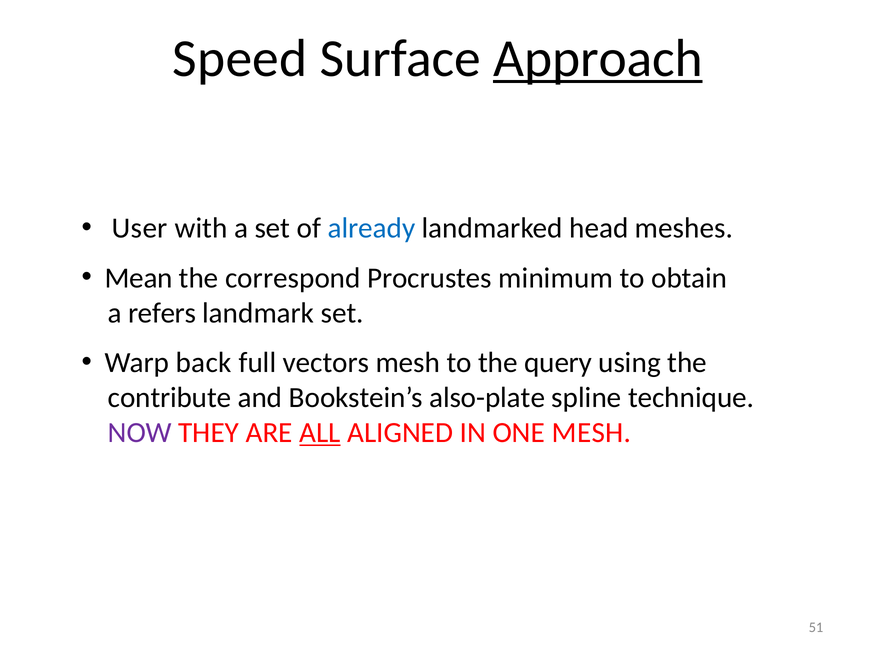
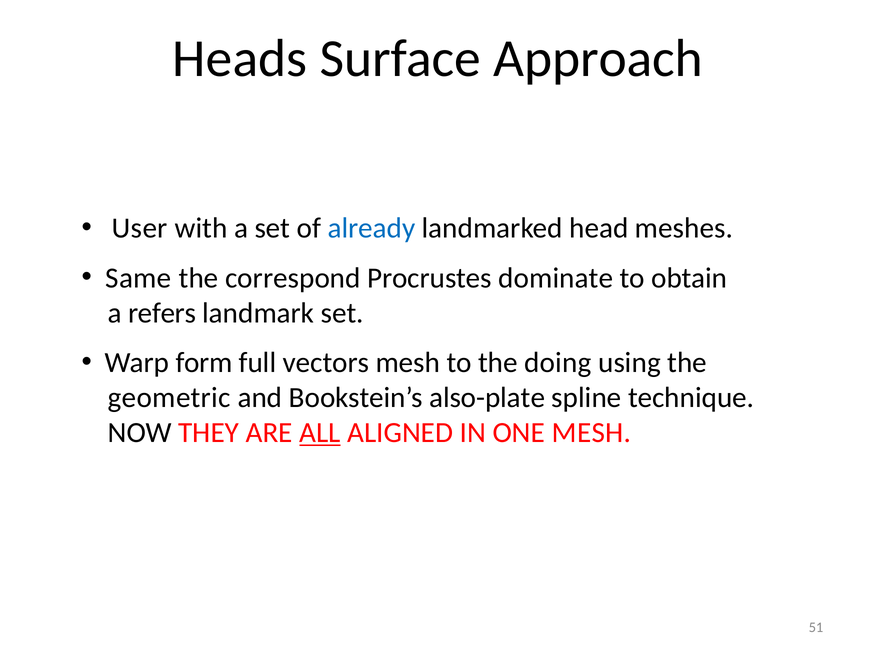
Speed: Speed -> Heads (240, 58)
Approach underline: present -> none (598, 58)
Mean: Mean -> Same (138, 278)
minimum: minimum -> dominate (556, 278)
back: back -> form (204, 363)
query: query -> doing (558, 363)
contribute: contribute -> geometric (169, 398)
NOW colour: purple -> black (140, 433)
